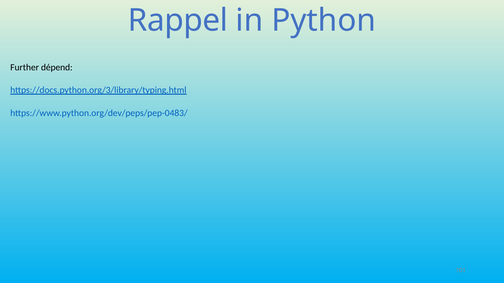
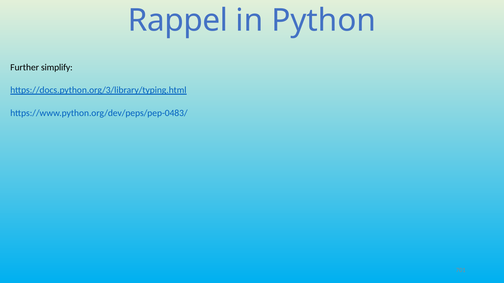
dépend: dépend -> simplify (57, 68)
